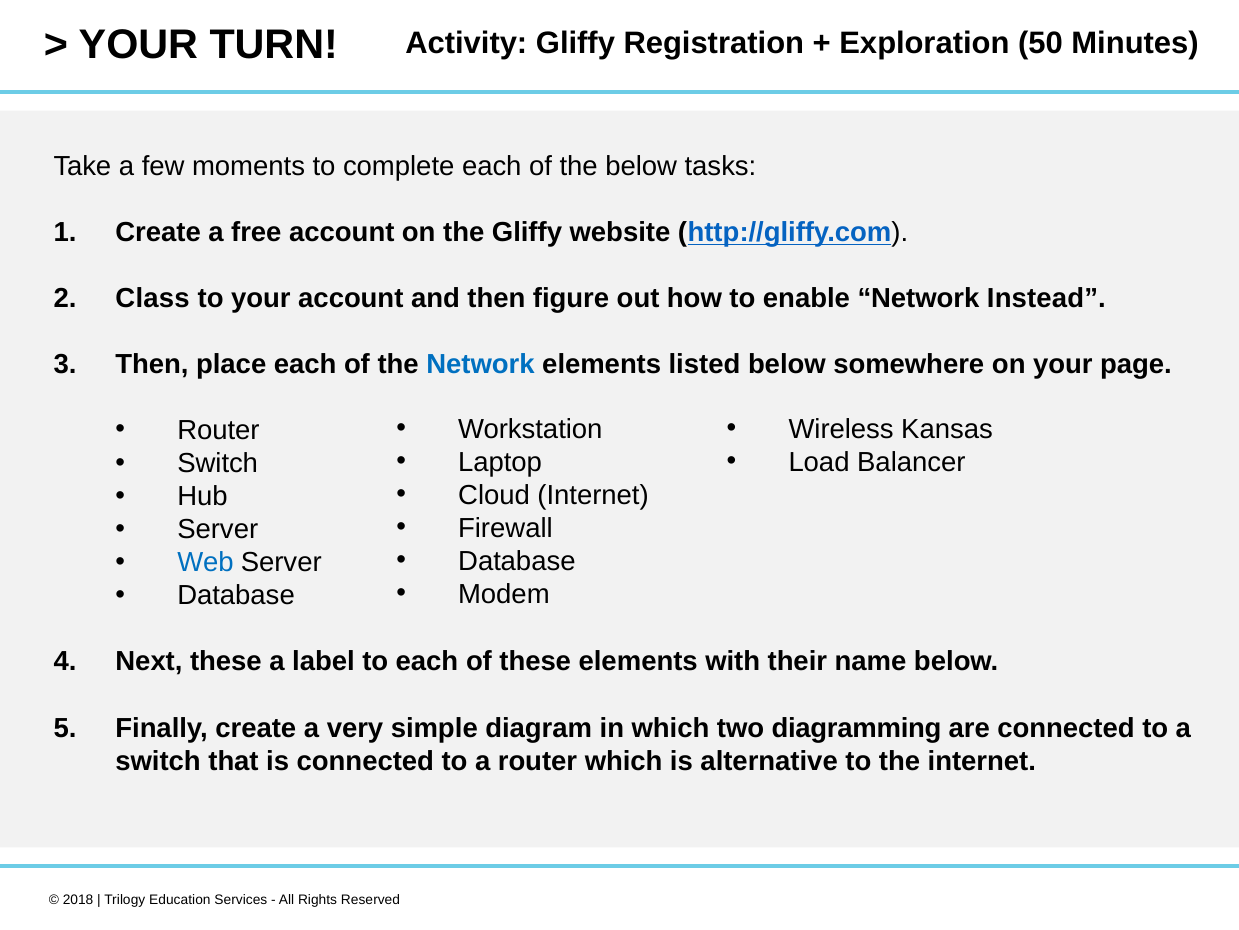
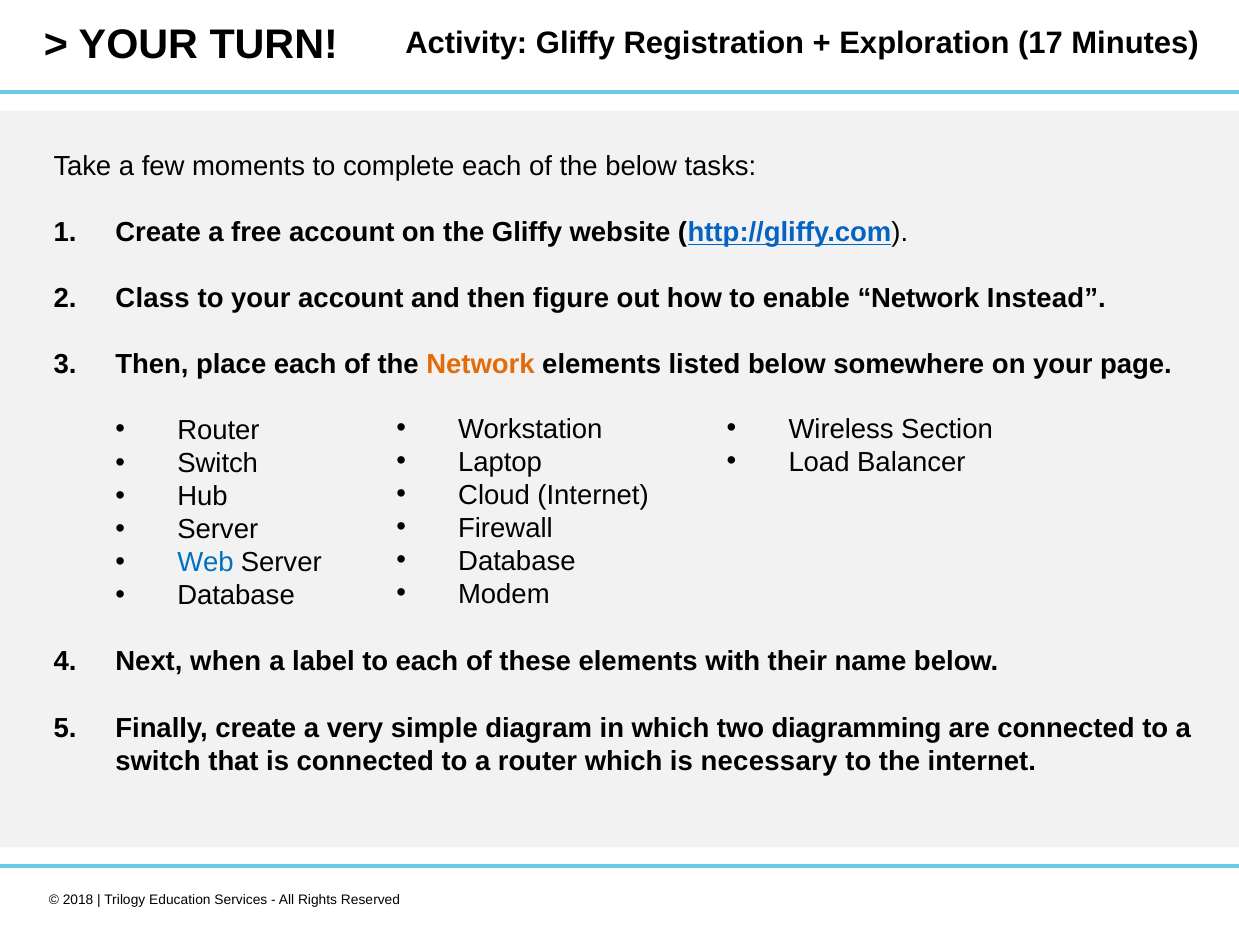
50: 50 -> 17 (1040, 44)
Network colour: blue -> orange (481, 364)
Kansas: Kansas -> Section (947, 429)
Next these: these -> when (226, 661)
alternative: alternative -> necessary (769, 760)
